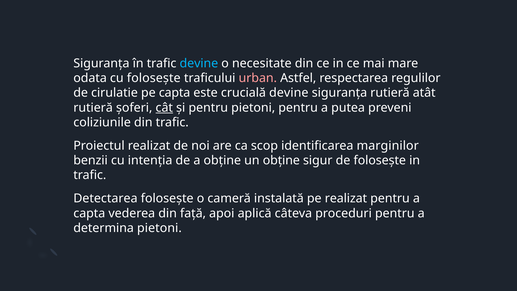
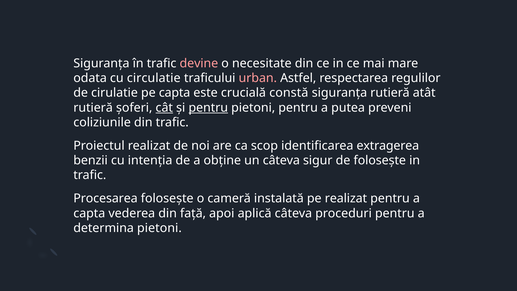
devine colour: light blue -> pink (199, 63)
cu folosește: folosește -> circulatie (154, 78)
crucială devine: devine -> constă (289, 93)
pentru underline: none -> present (208, 108)
marginilor: marginilor -> extragerea (388, 146)
un obține: obține -> câteva (281, 160)
Detectarea: Detectarea -> Procesarea (105, 198)
